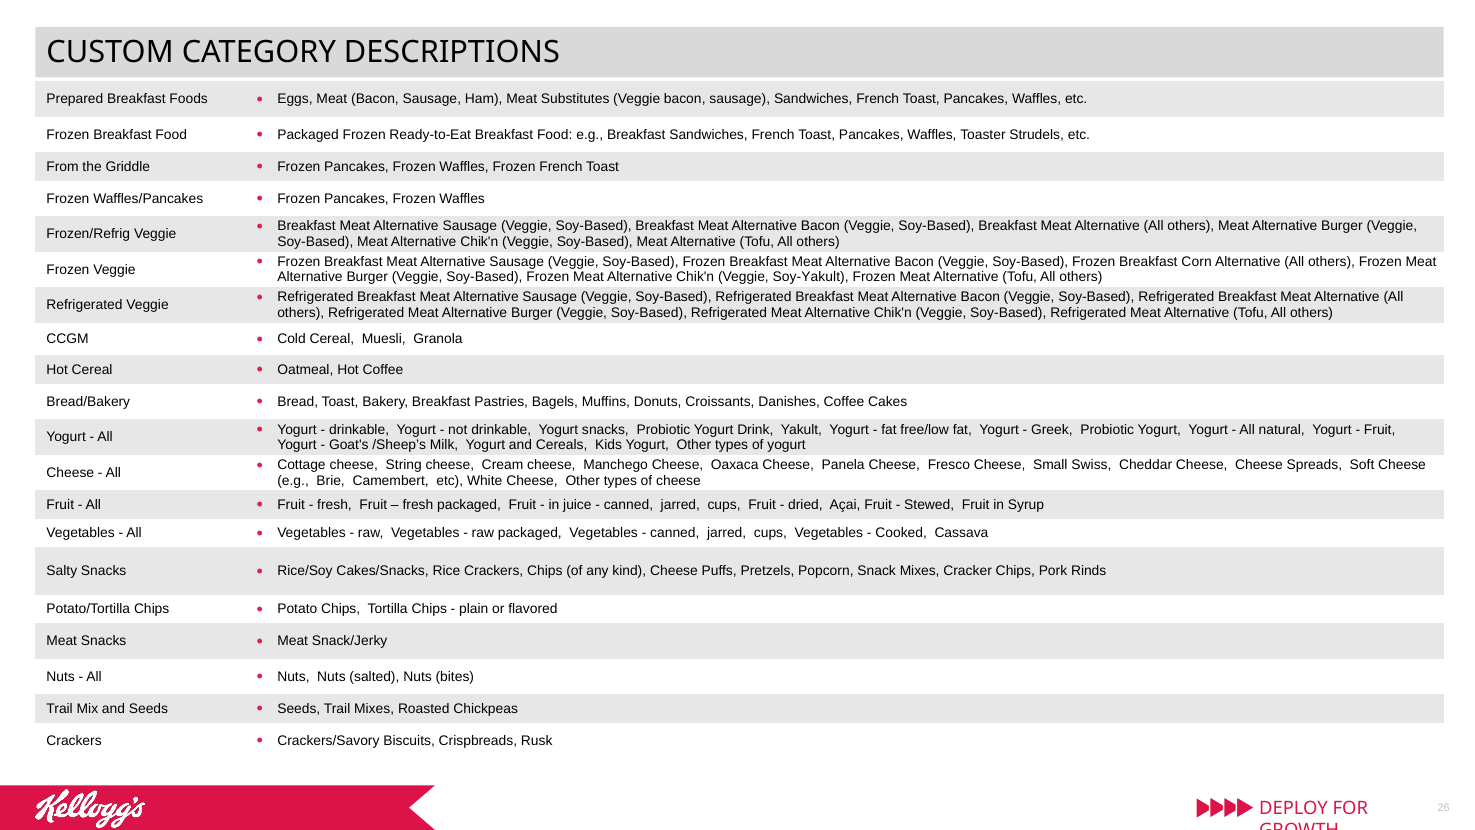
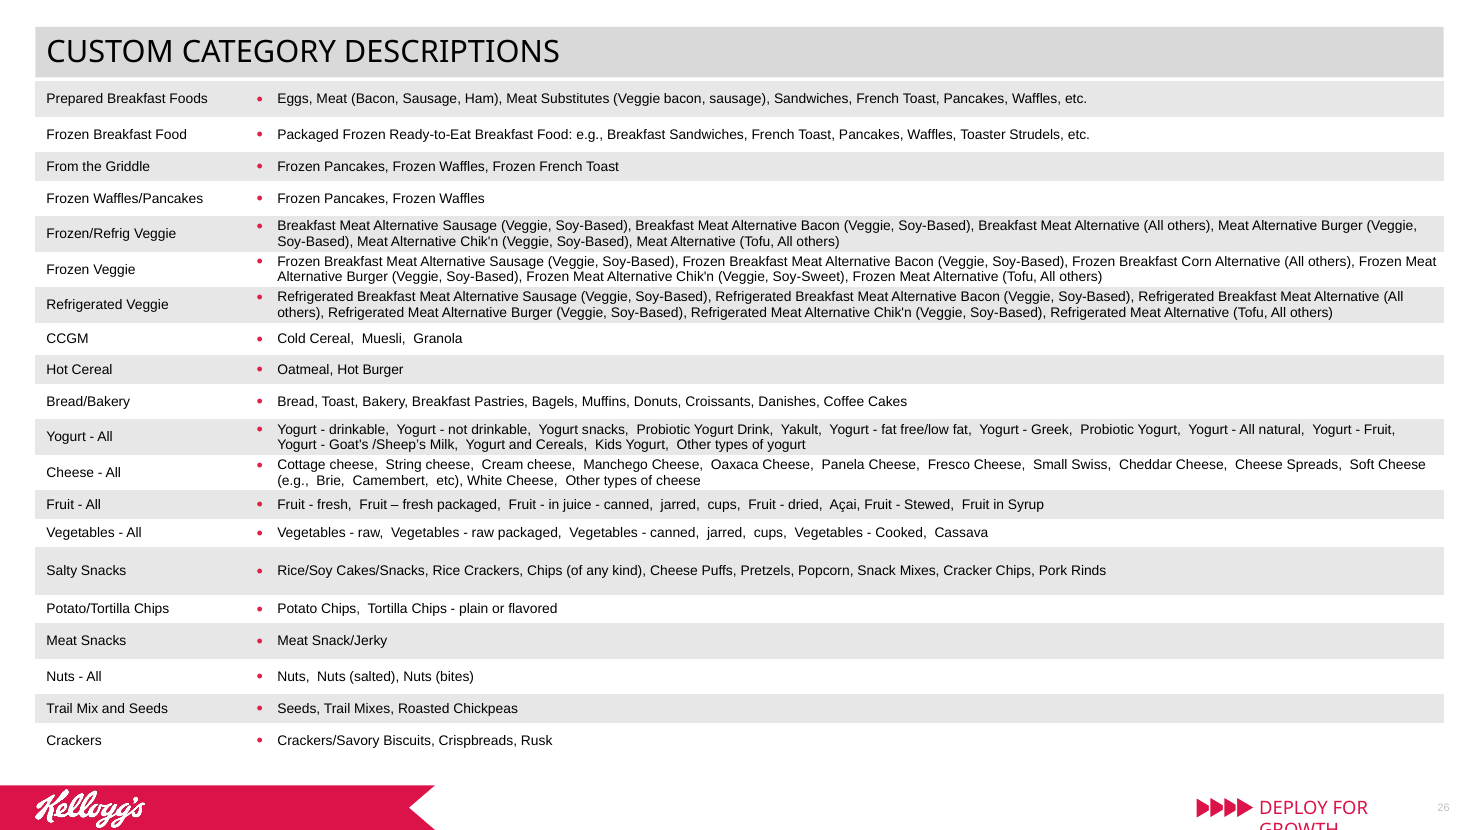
Soy-Yakult: Soy-Yakult -> Soy-Sweet (811, 277)
Hot Coffee: Coffee -> Burger (383, 370)
